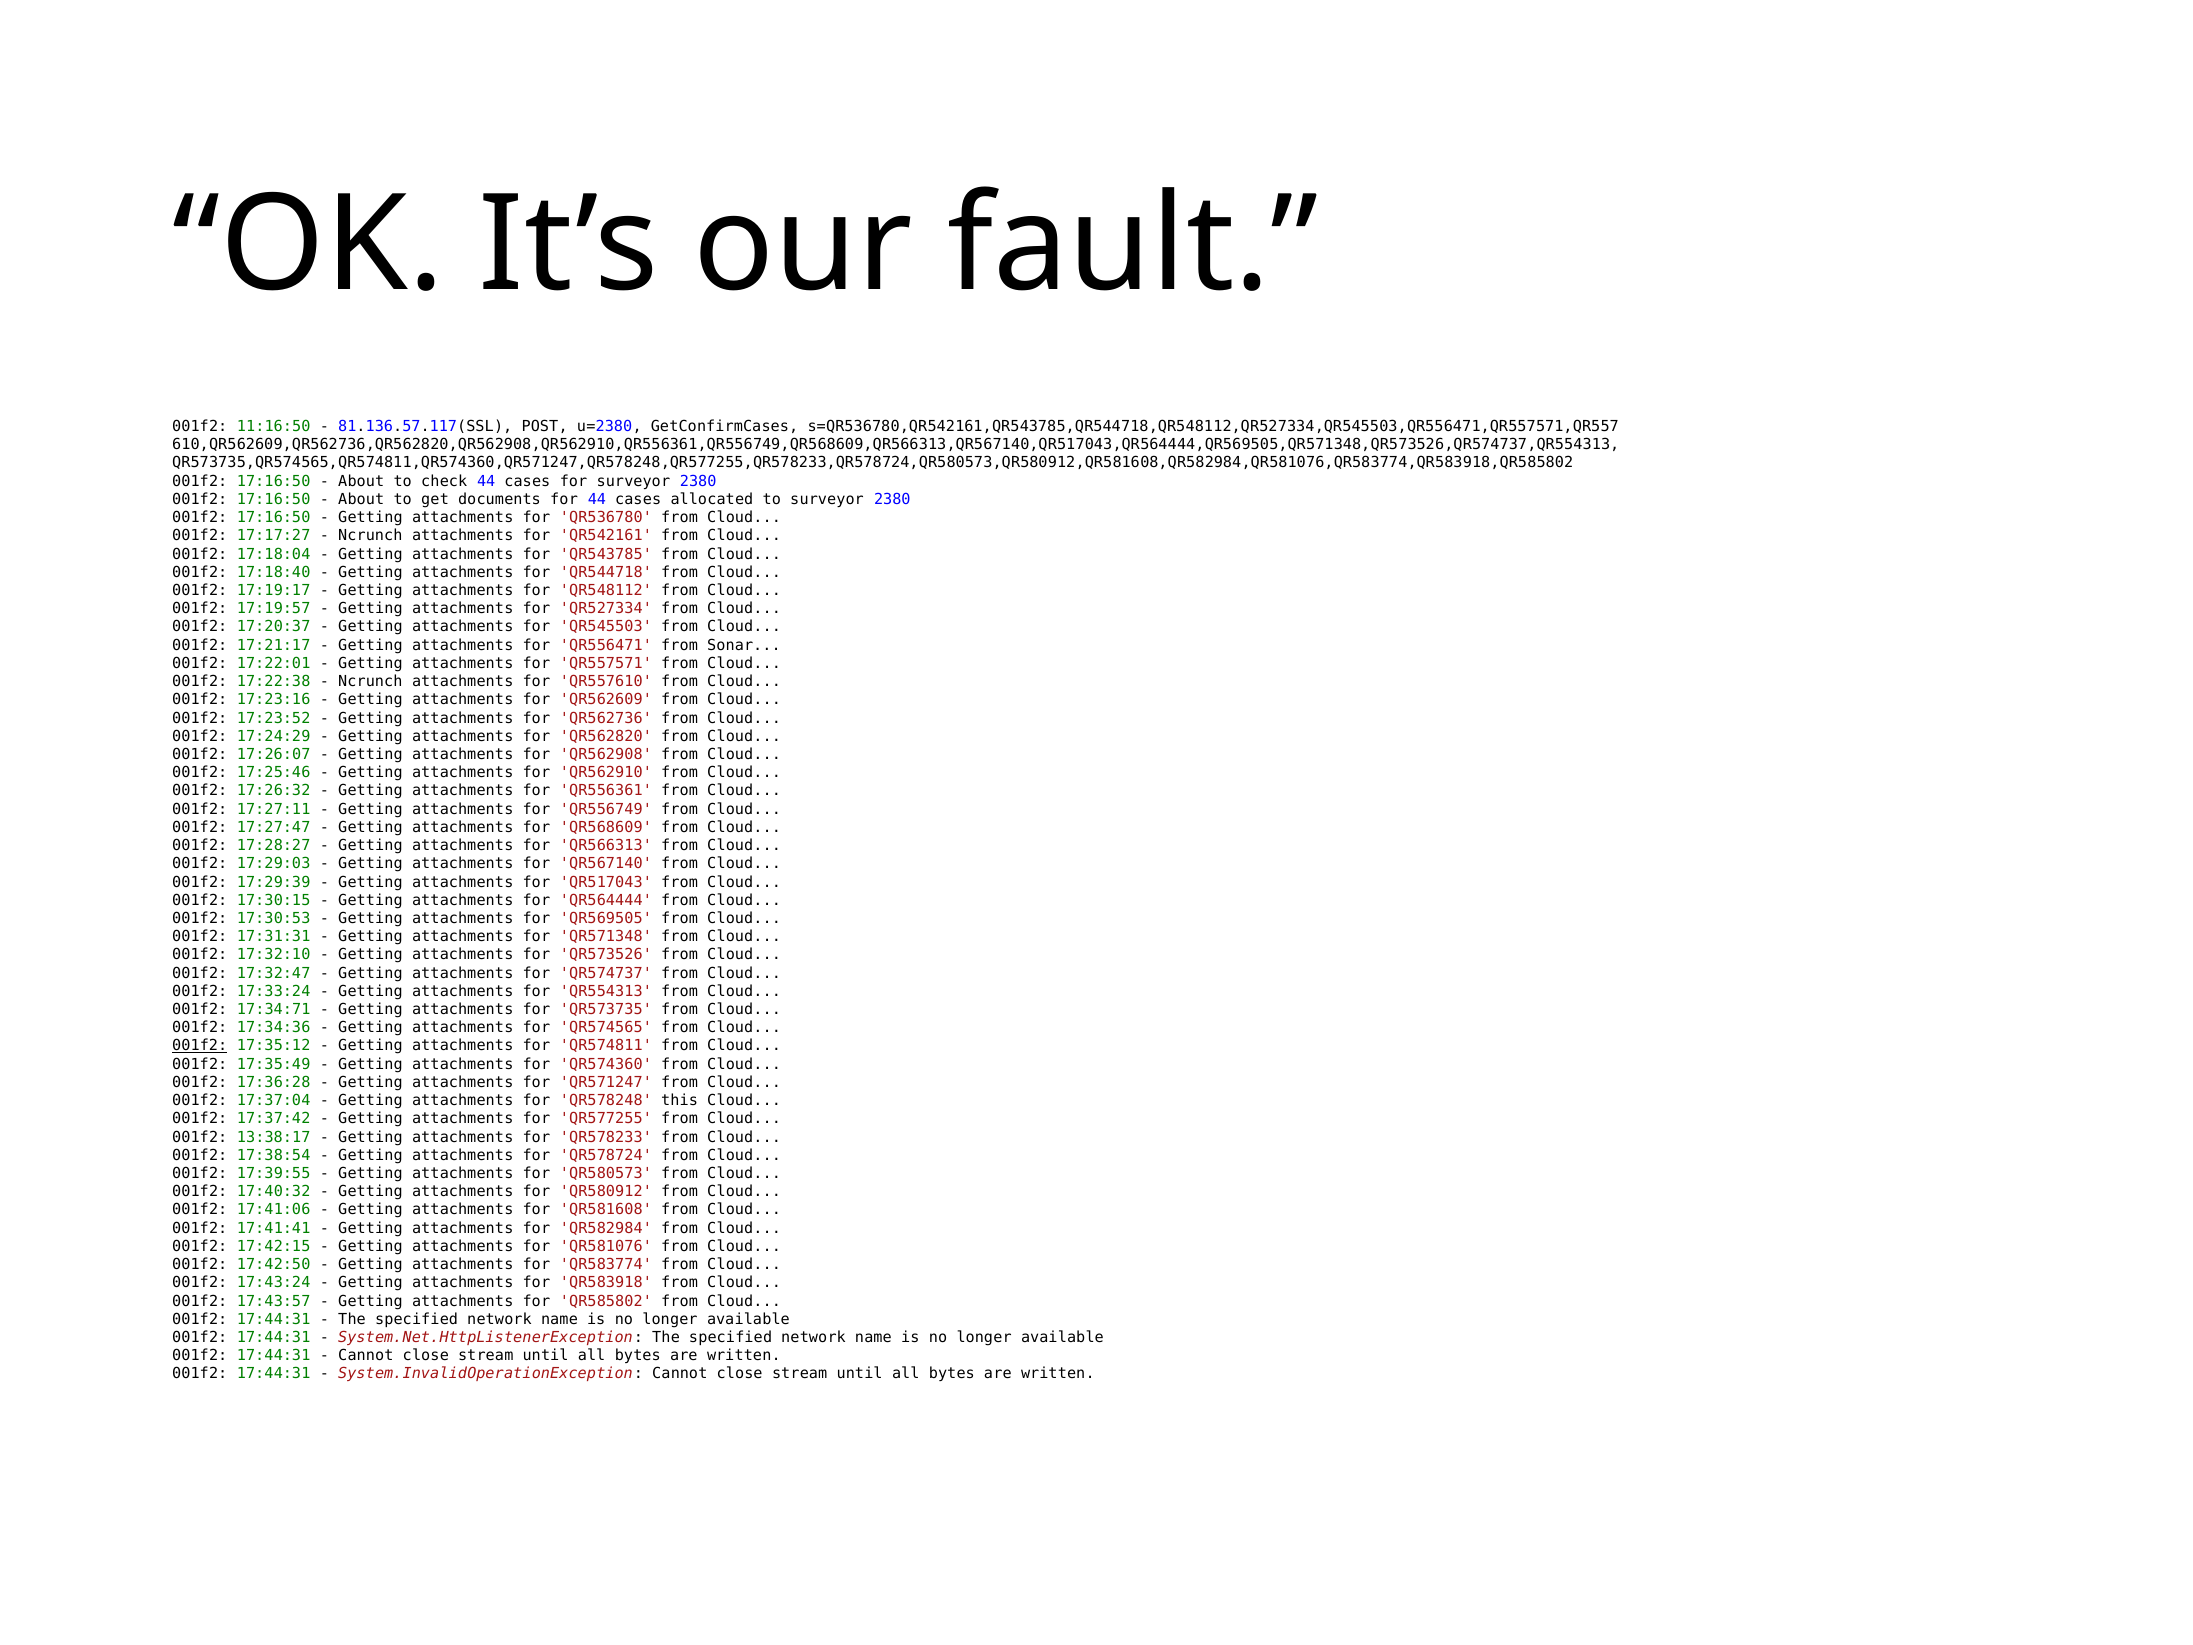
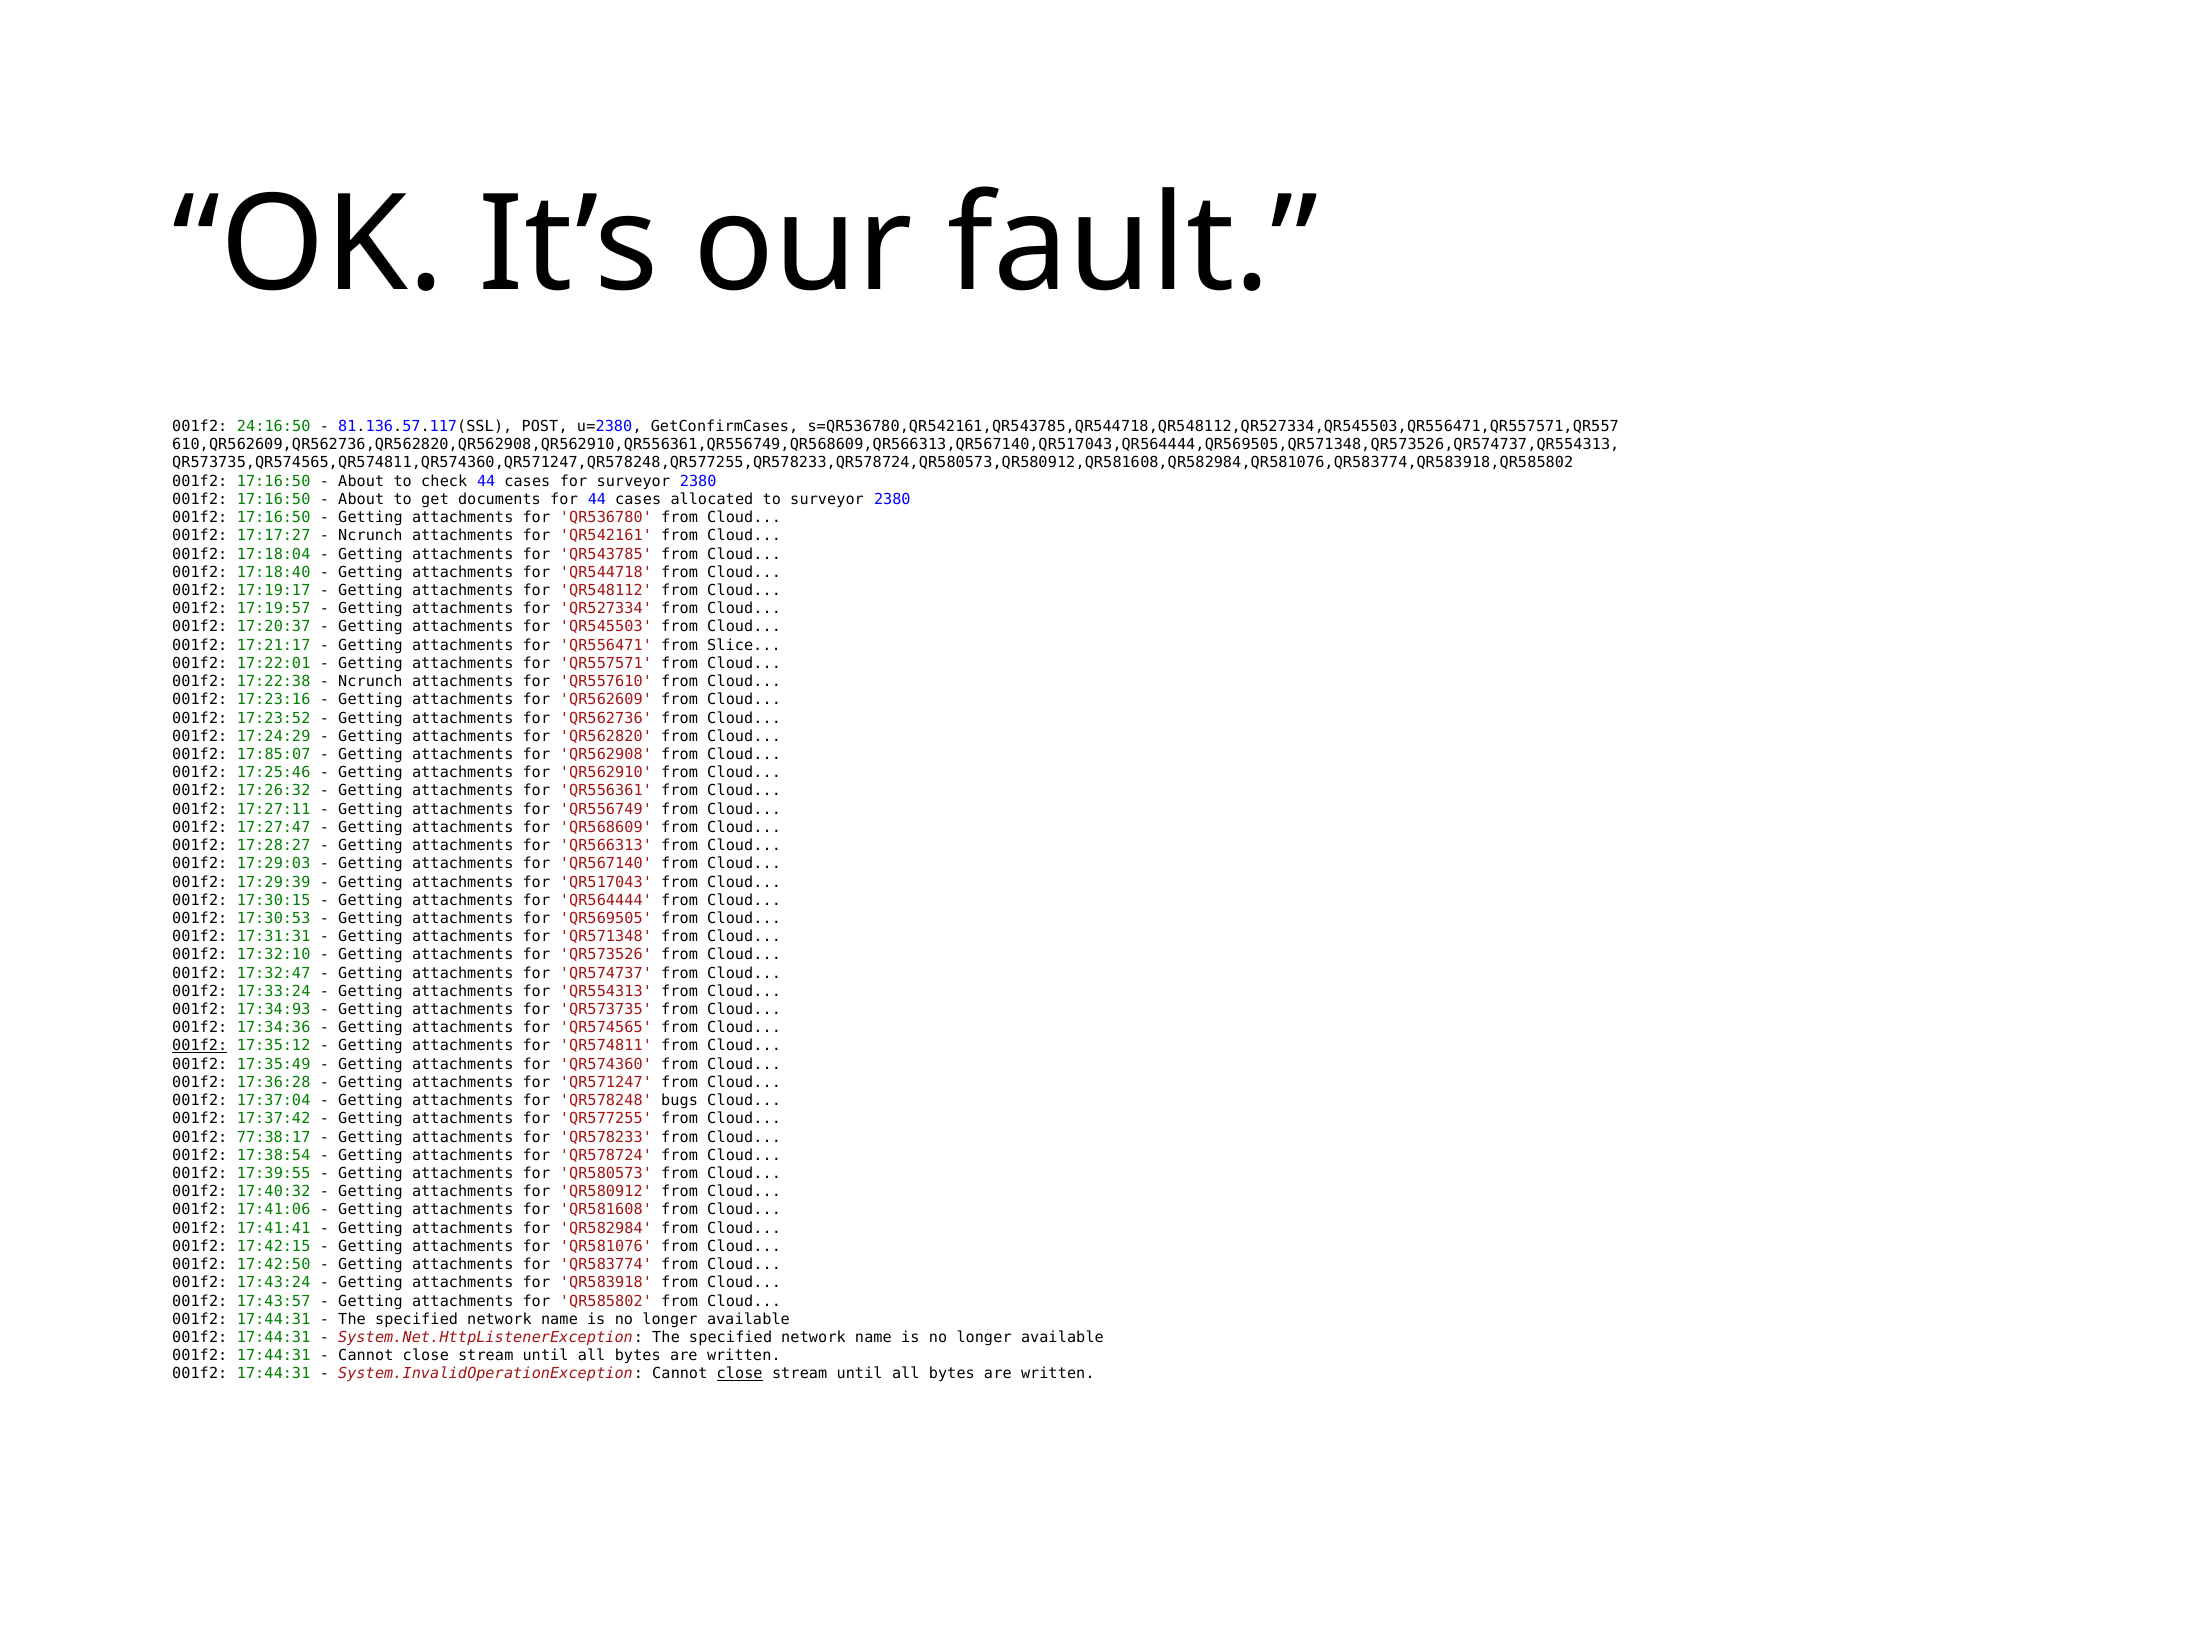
11:16:50: 11:16:50 -> 24:16:50 (274, 426)
Sonar: Sonar -> Slice (744, 645)
17:26:07: 17:26:07 -> 17:85:07 (274, 754)
17:34:71: 17:34:71 -> 17:34:93 (274, 1009)
this: this -> bugs (680, 1100)
13:38:17: 13:38:17 -> 77:38:17 (274, 1137)
close underline: none -> present (740, 1374)
